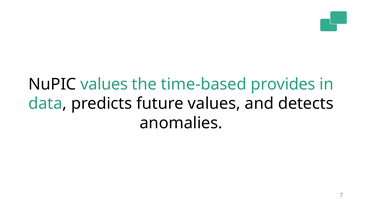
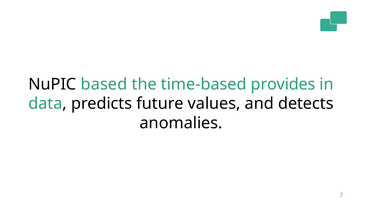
NuPIC values: values -> based (104, 84)
